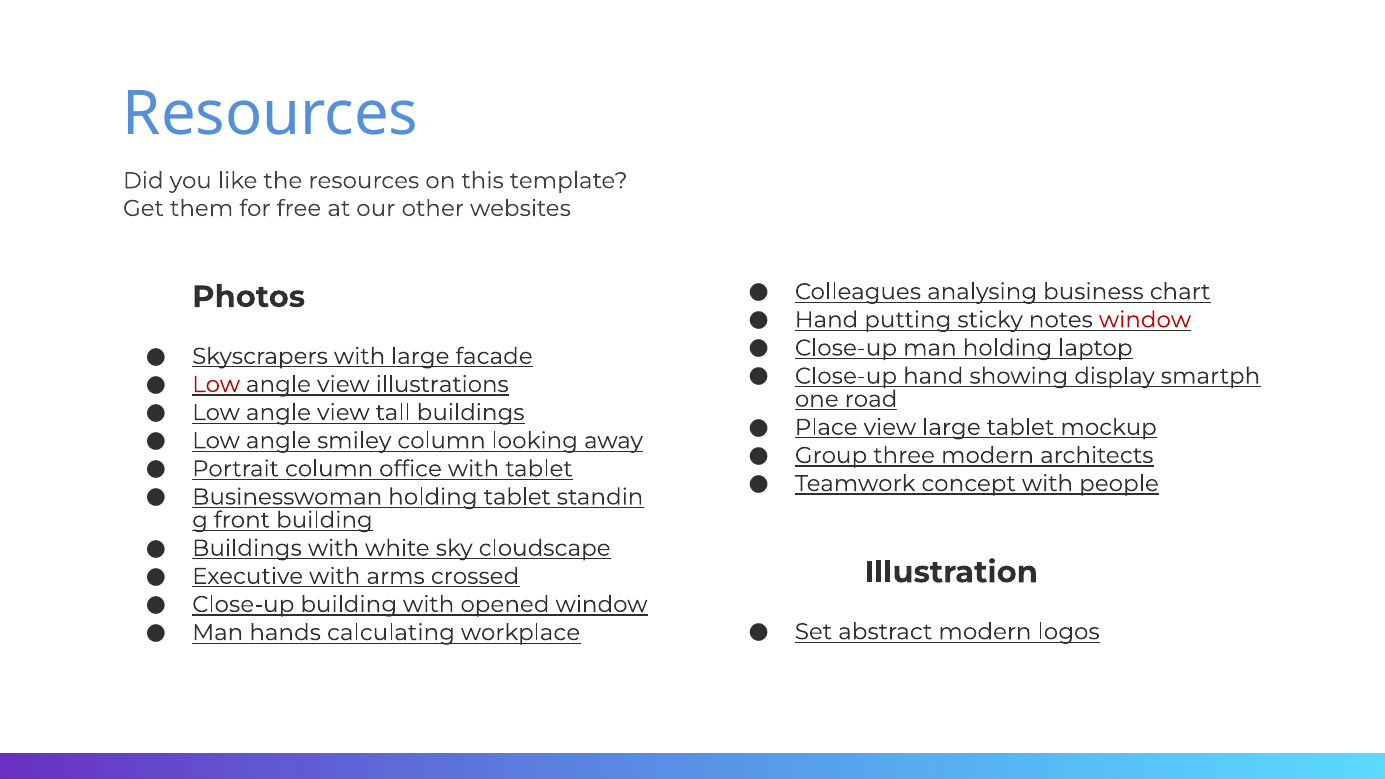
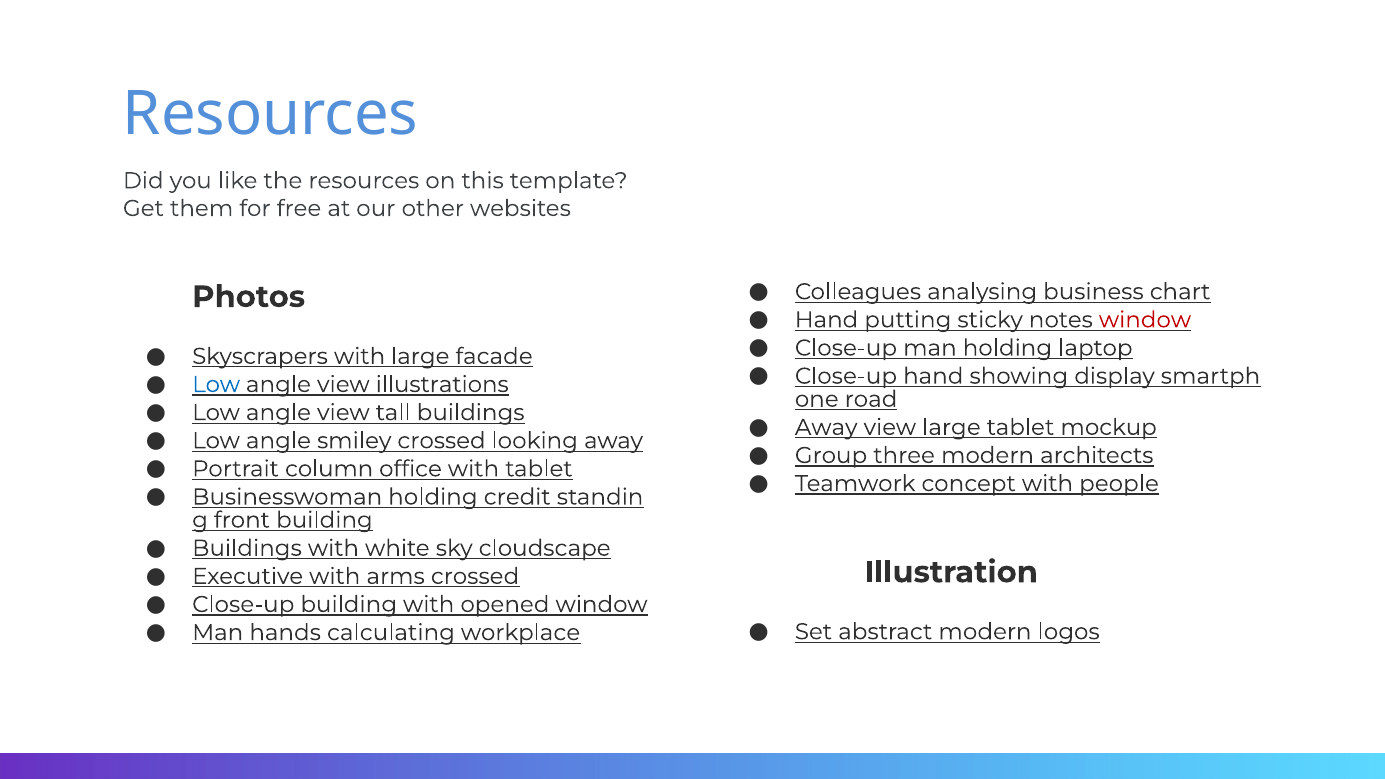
Low colour: red -> blue (216, 384)
Place: Place -> Away (826, 427)
smiley column: column -> crossed (441, 441)
holding tablet: tablet -> credit (517, 497)
